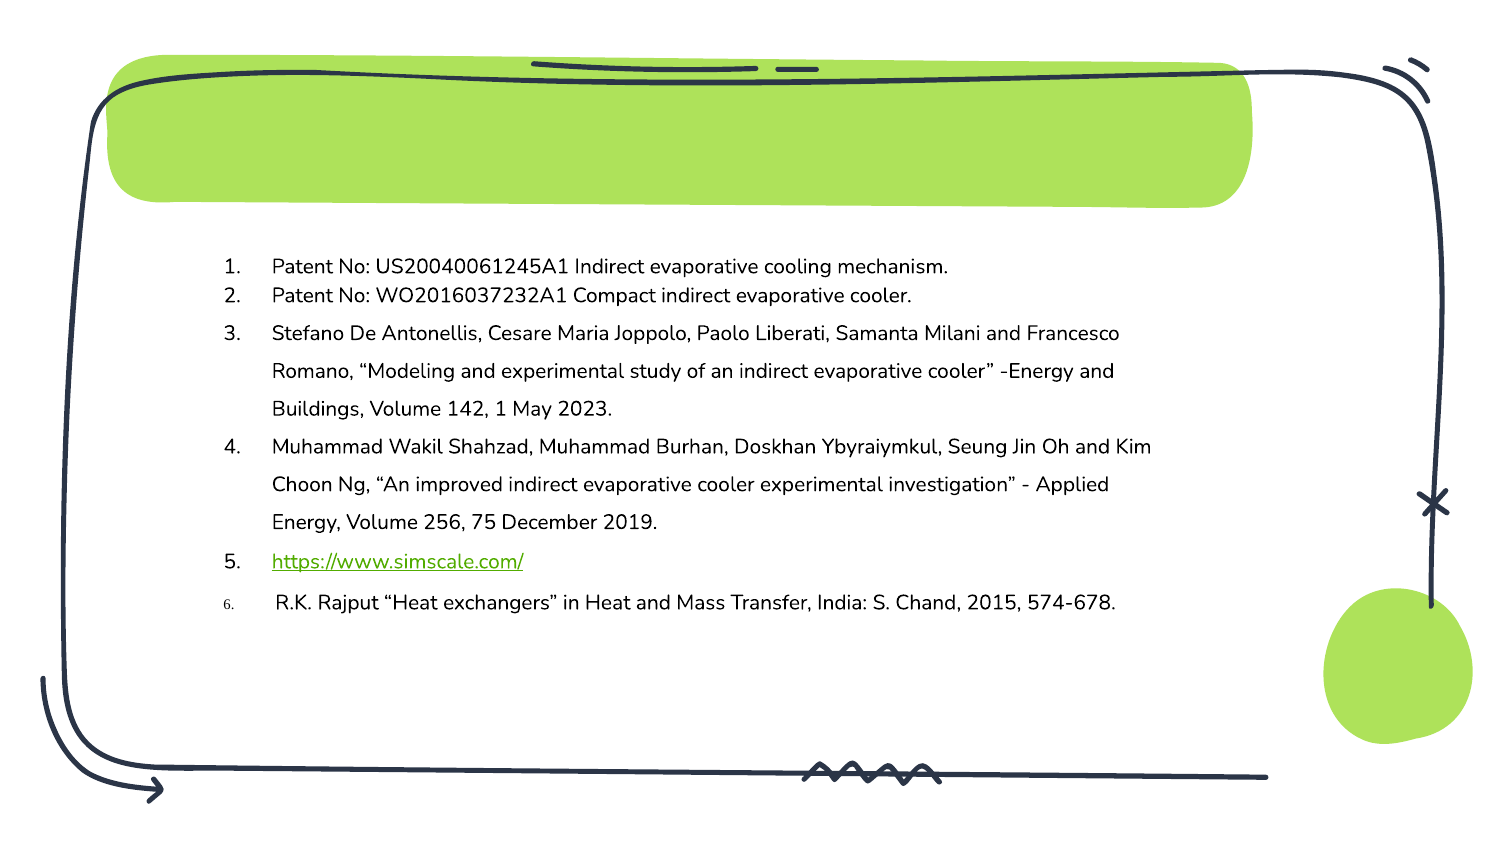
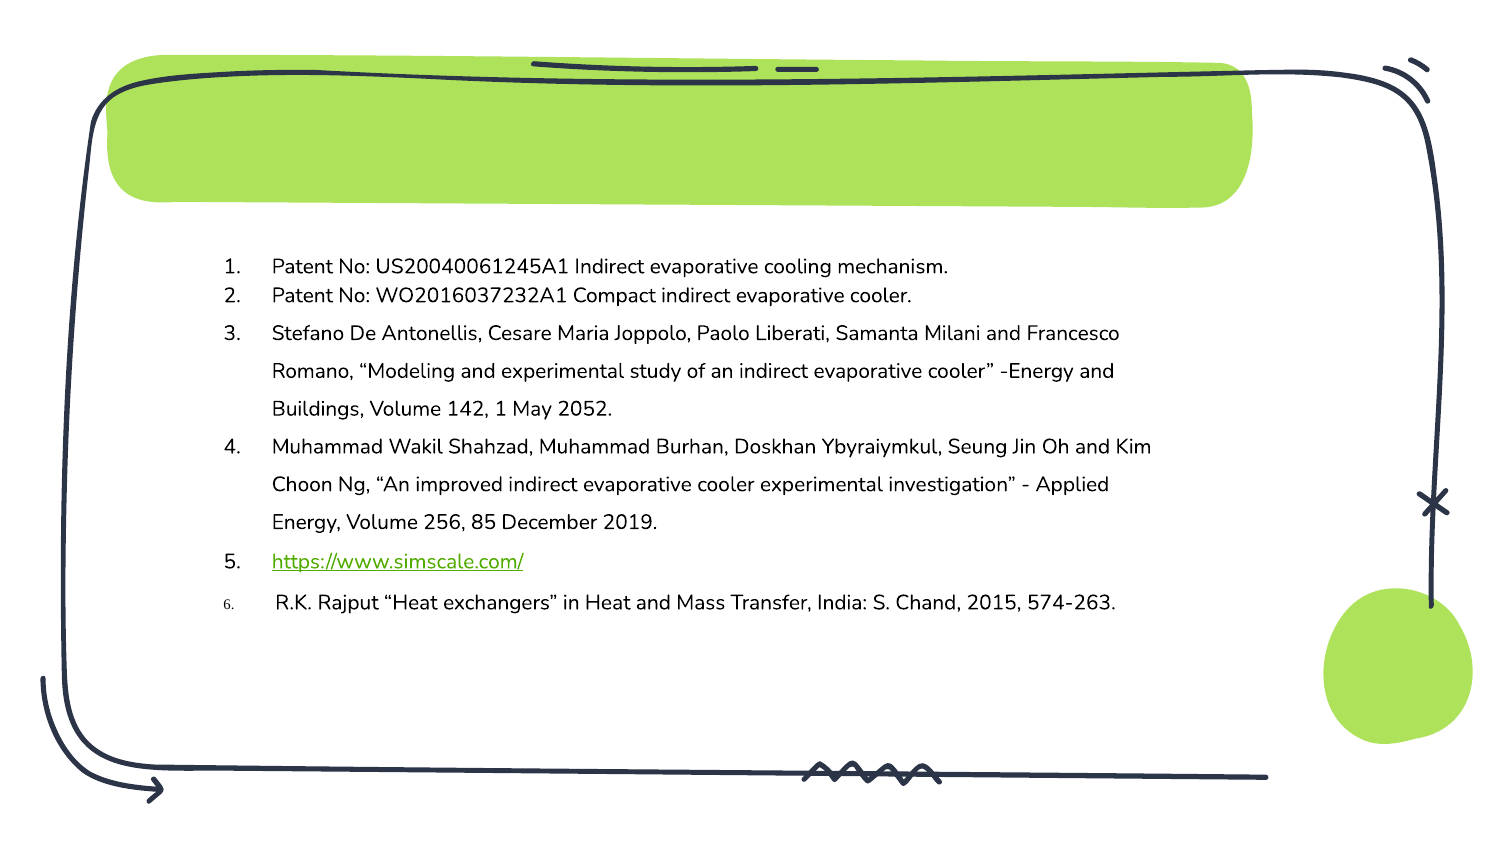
2023: 2023 -> 2052 (585, 409)
75: 75 -> 85 (484, 522)
574-678: 574-678 -> 574-263 (1071, 603)
